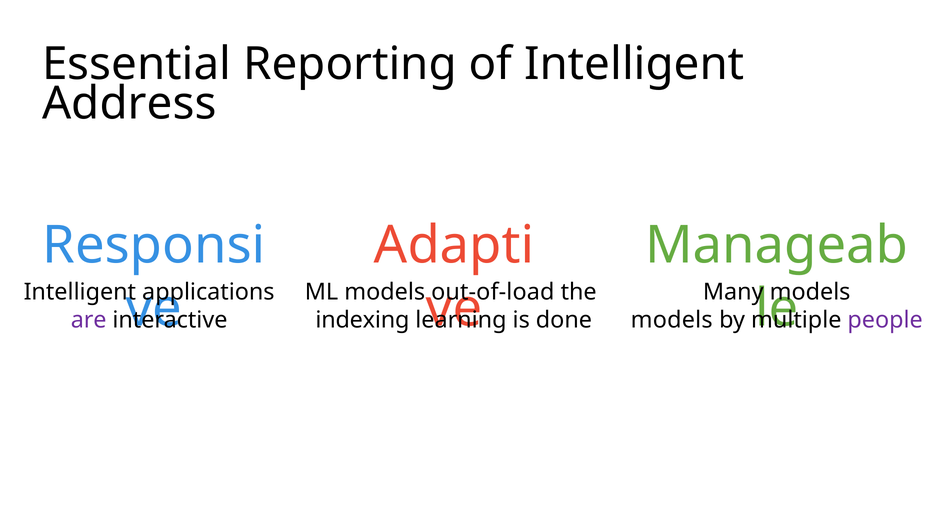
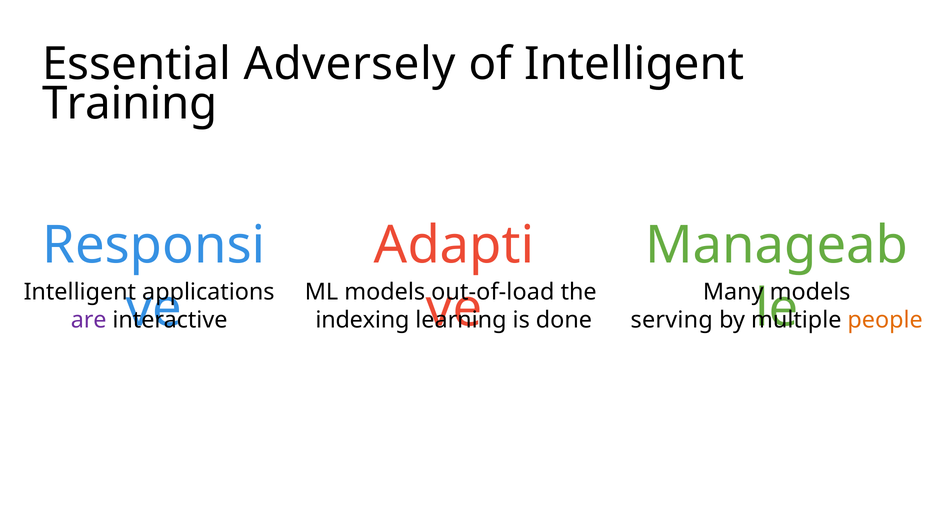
Reporting: Reporting -> Adversely (350, 64)
Address: Address -> Training (130, 104)
models: models -> serving (672, 320)
people colour: purple -> orange (885, 320)
